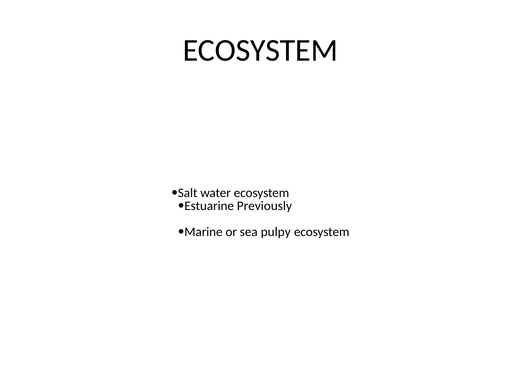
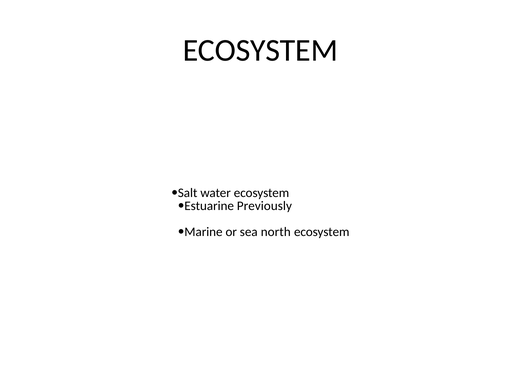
pulpy: pulpy -> north (276, 232)
